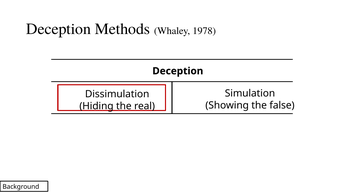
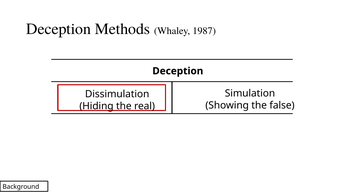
1978: 1978 -> 1987 (204, 31)
